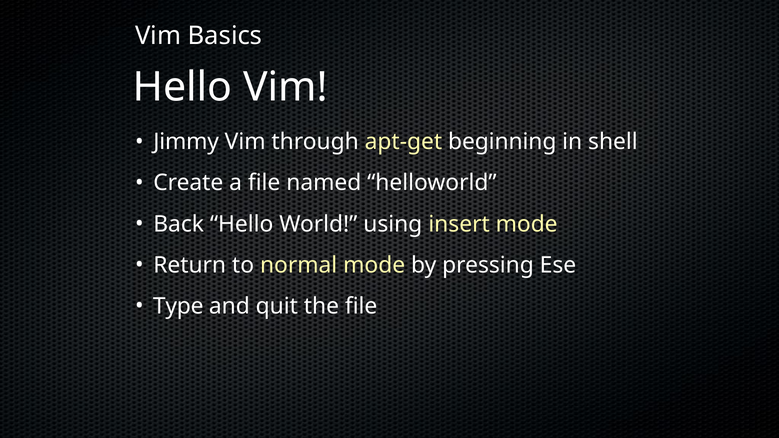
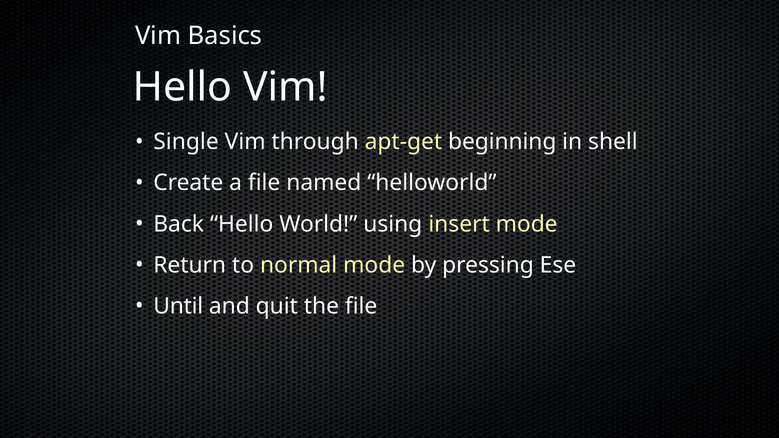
Jimmy: Jimmy -> Single (186, 142)
Type: Type -> Until (178, 306)
